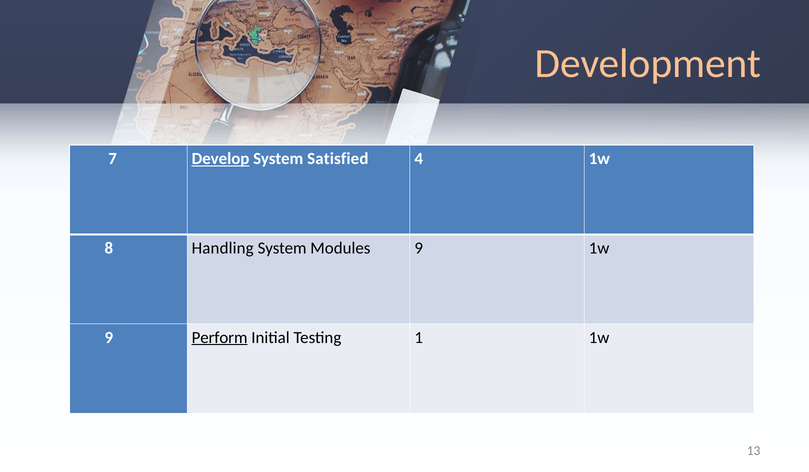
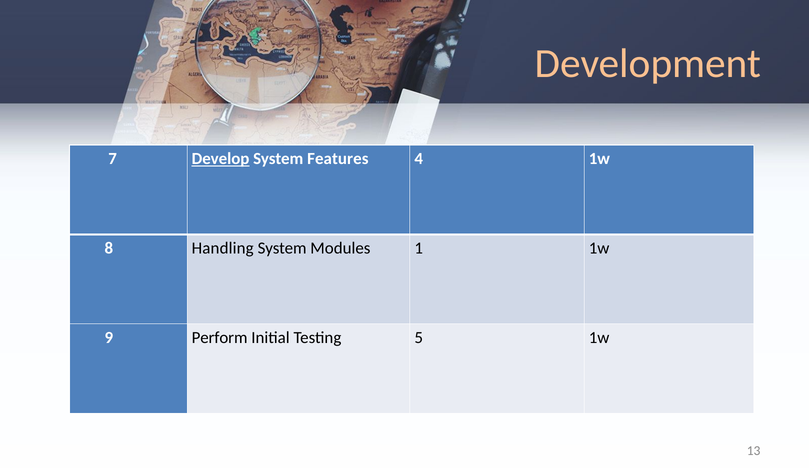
Satisfied: Satisfied -> Features (338, 158)
Modules 9: 9 -> 1 (419, 248)
Perform underline: present -> none (220, 337)
1: 1 -> 5 (419, 337)
